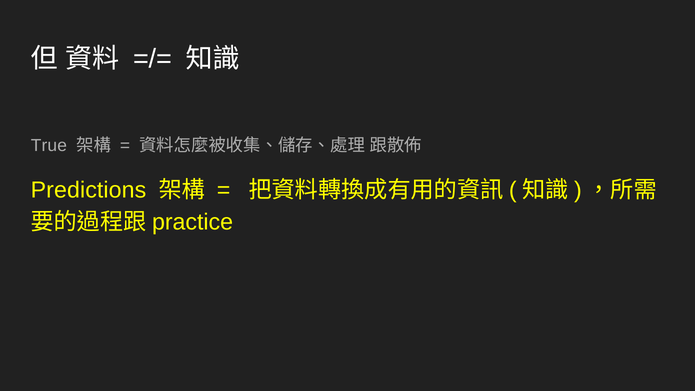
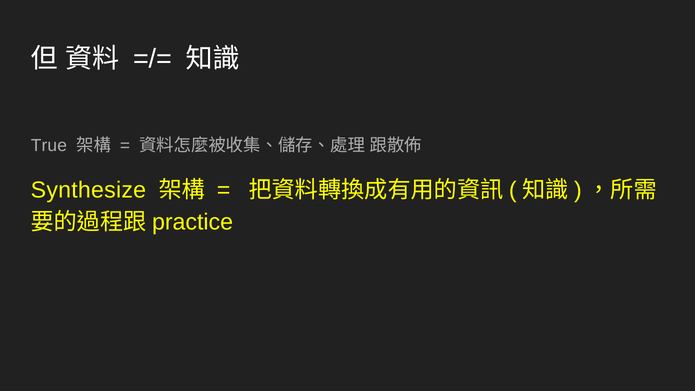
Predictions: Predictions -> Synthesize (88, 190)
